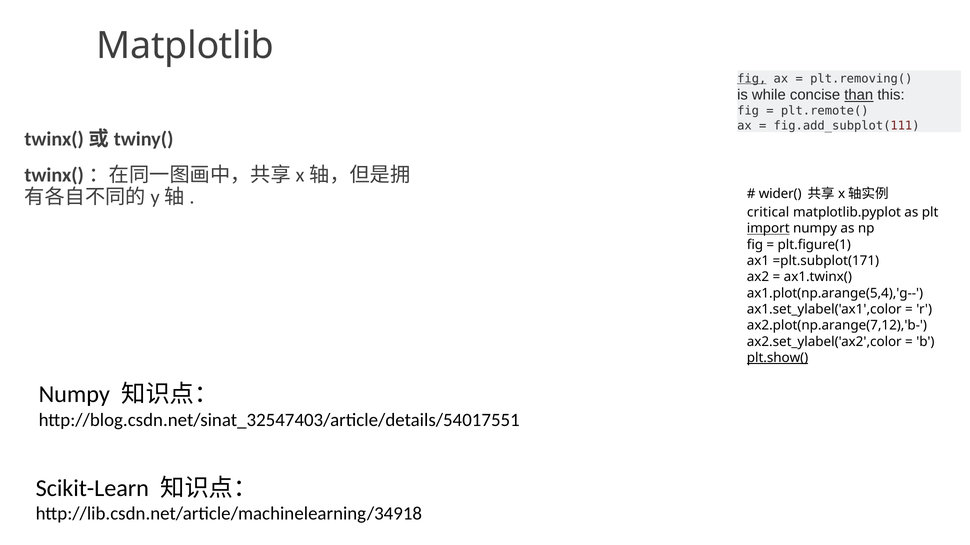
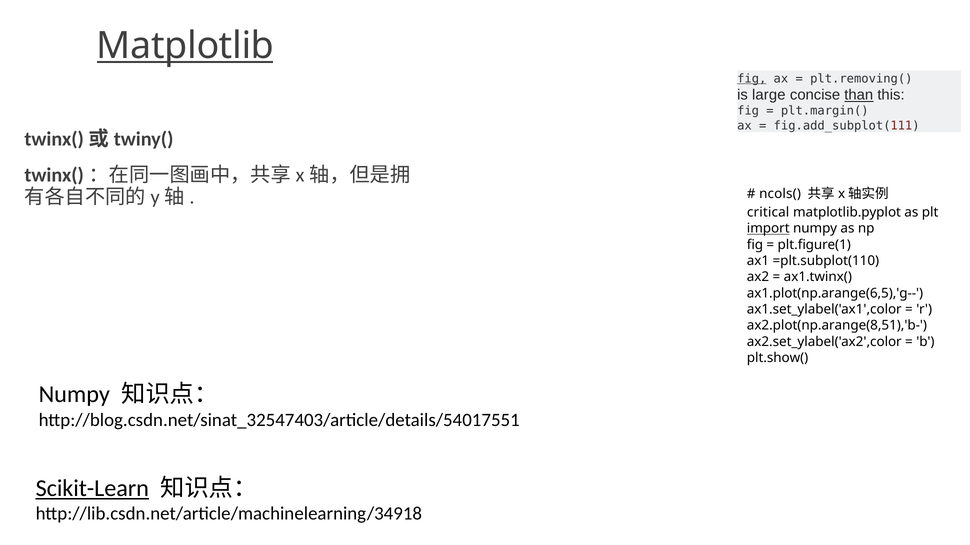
Matplotlib underline: none -> present (185, 46)
while: while -> large (769, 95)
plt.remote(: plt.remote( -> plt.margin( (825, 111)
wider(: wider( -> ncols( (780, 194)
=plt.subplot(171: =plt.subplot(171 -> =plt.subplot(110 (826, 261)
ax1.plot(np.arange(5,4),'g--: ax1.plot(np.arange(5,4),'g-- -> ax1.plot(np.arange(6,5),'g-- (835, 294)
ax2.plot(np.arange(7,12),'b-: ax2.plot(np.arange(7,12),'b- -> ax2.plot(np.arange(8,51),'b- (837, 326)
plt.show( underline: present -> none (778, 358)
Scikit-Learn underline: none -> present (92, 489)
